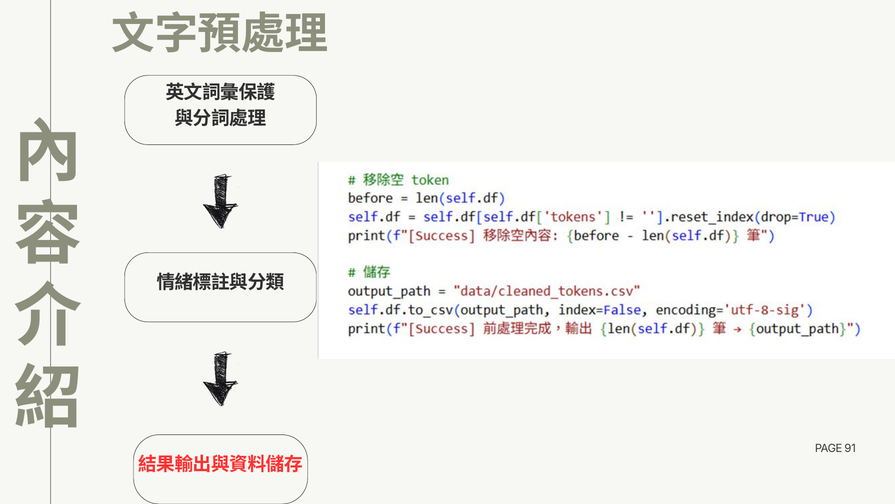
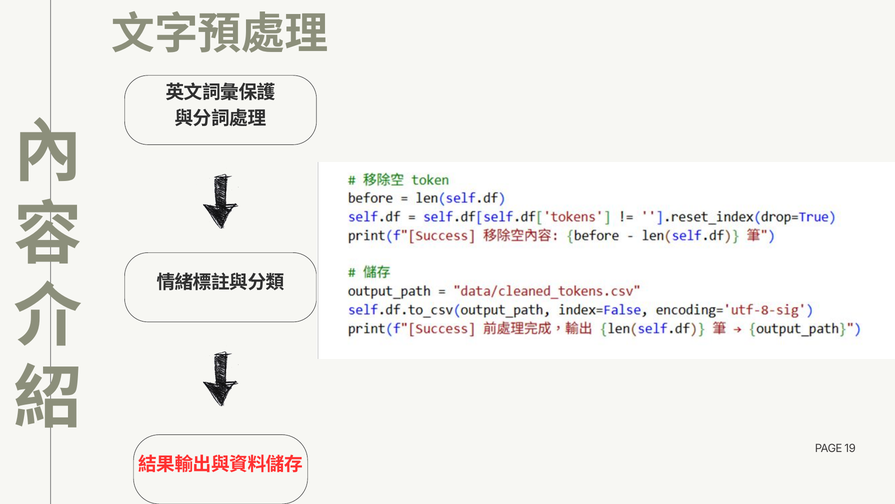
91: 91 -> 19 (850, 448)
